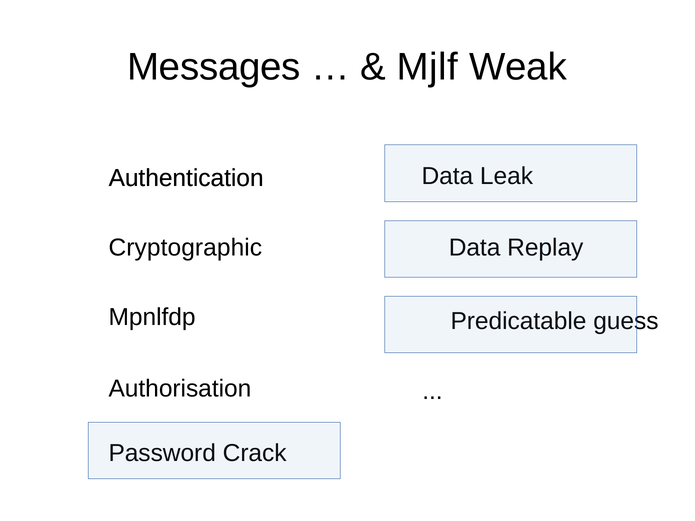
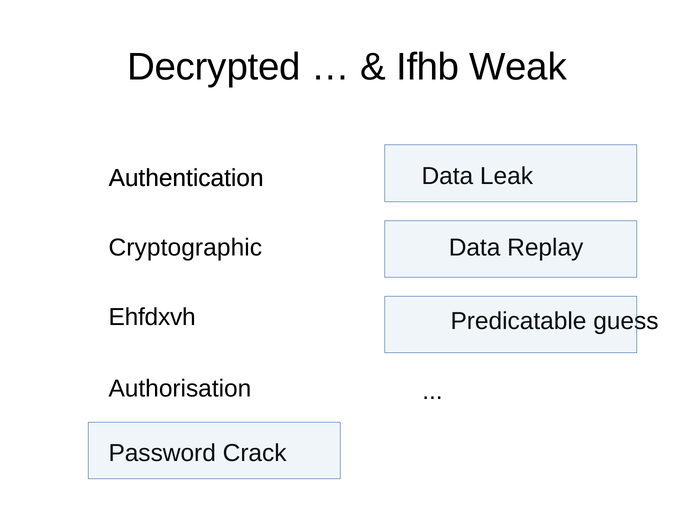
Messages: Messages -> Decrypted (214, 67)
Mjlf: Mjlf -> Ifhb (428, 67)
Mpnlfdp: Mpnlfdp -> Ehfdxvh (152, 317)
